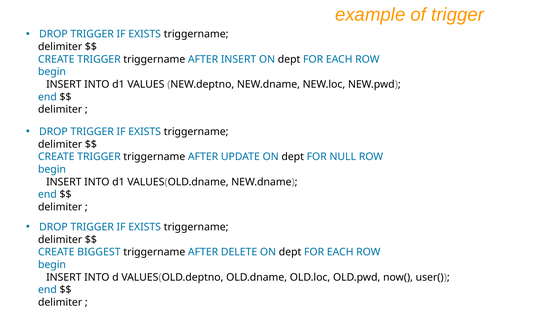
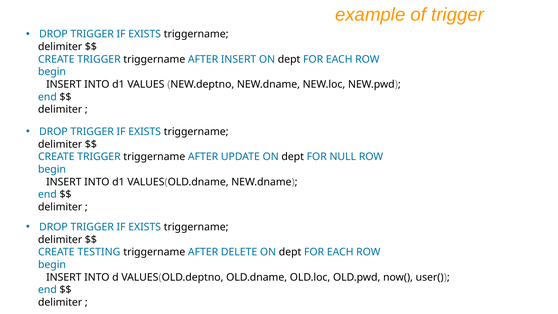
BIGGEST: BIGGEST -> TESTING (99, 252)
